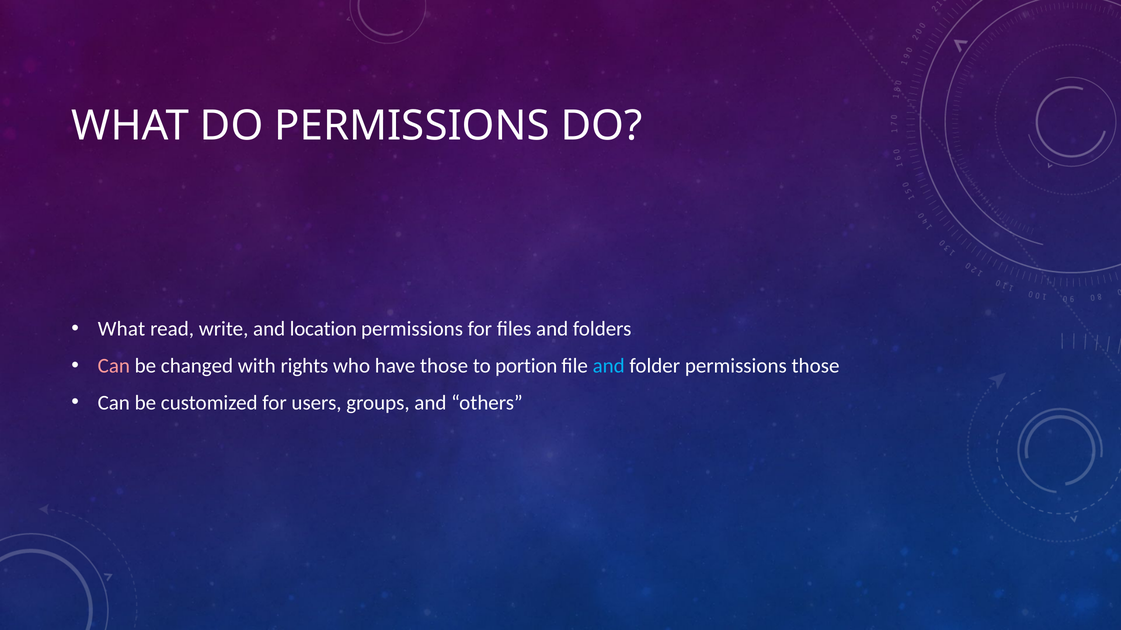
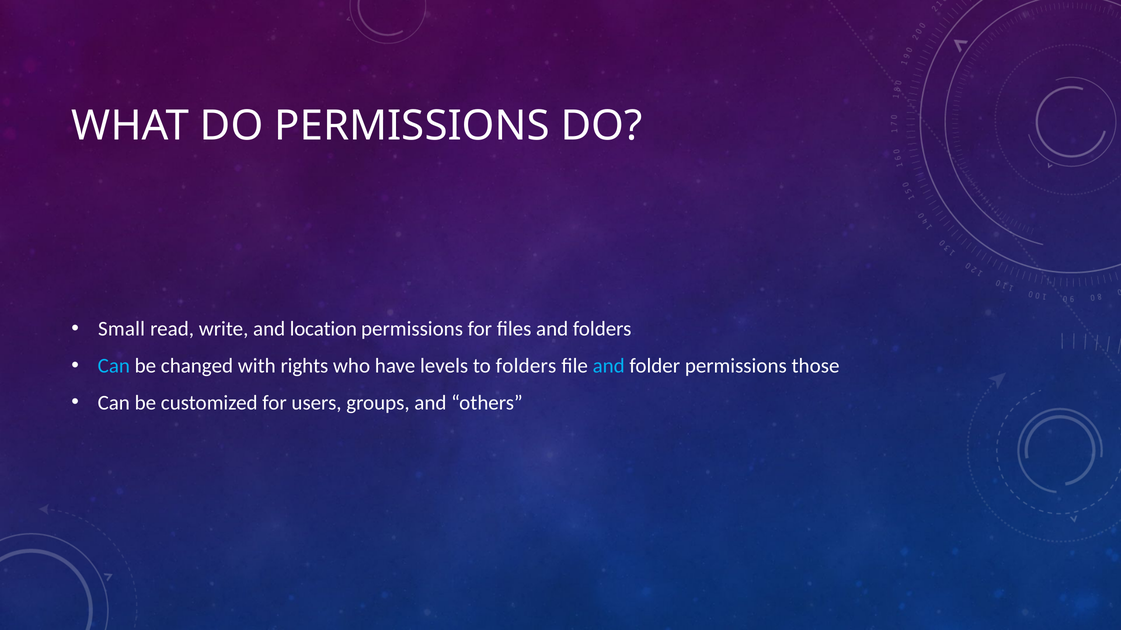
What: What -> Small (122, 329)
Can colour: pink -> light blue (114, 366)
have those: those -> levels (444, 366)
to portion: portion -> folders (526, 366)
